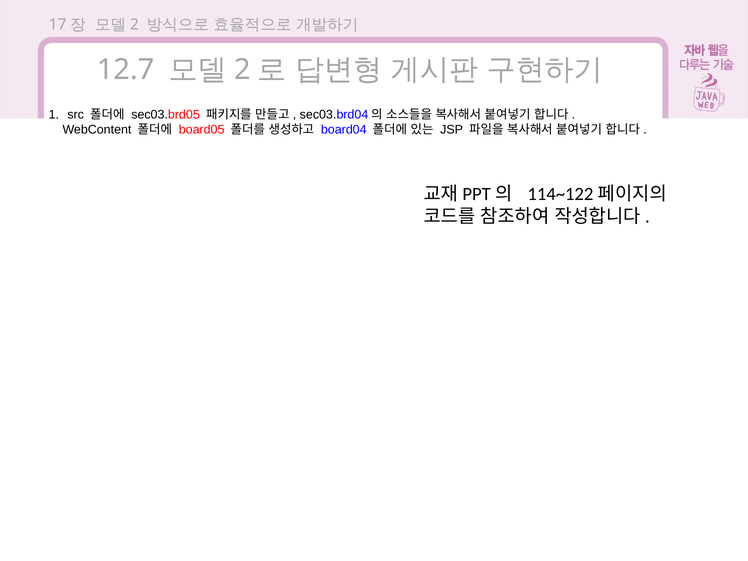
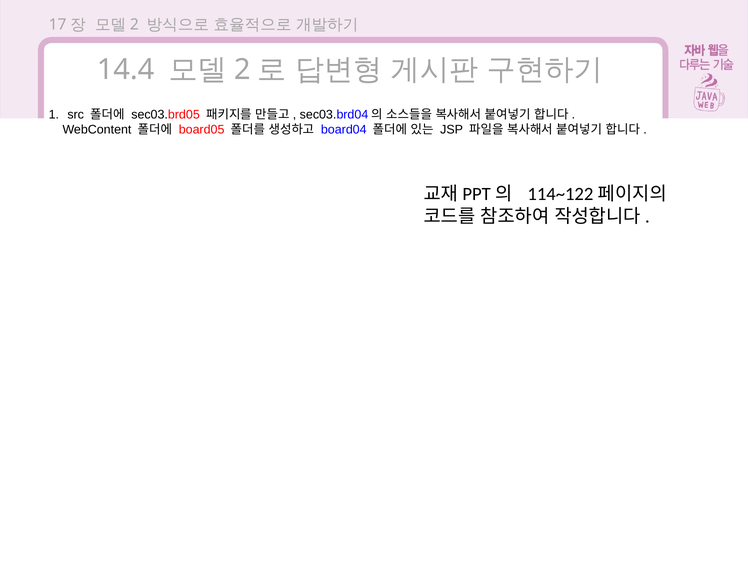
12.7: 12.7 -> 14.4 (126, 69)
